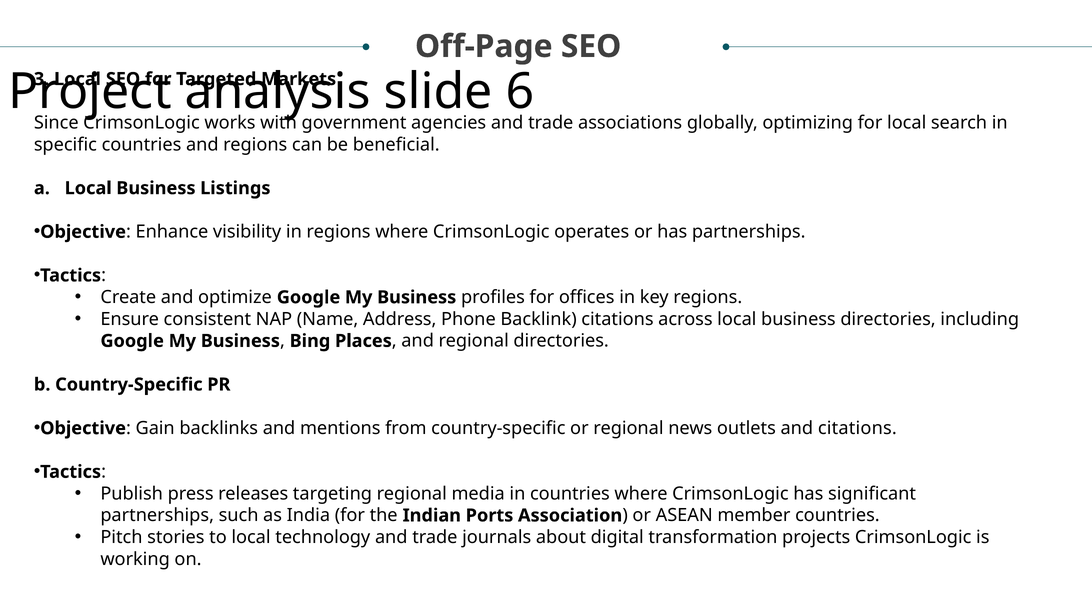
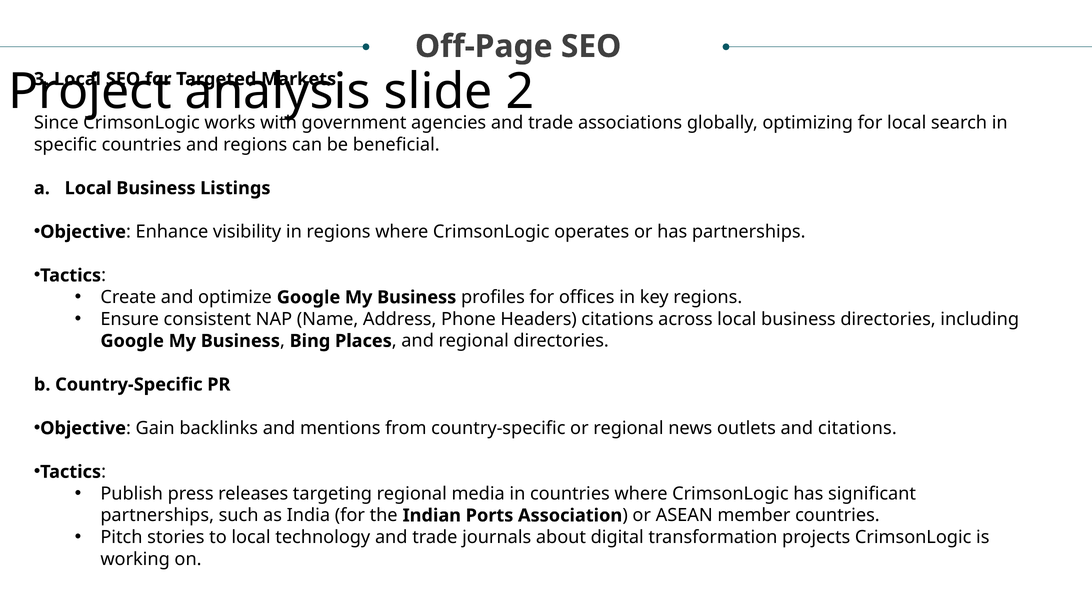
6: 6 -> 2 (520, 92)
Backlink: Backlink -> Headers (539, 319)
